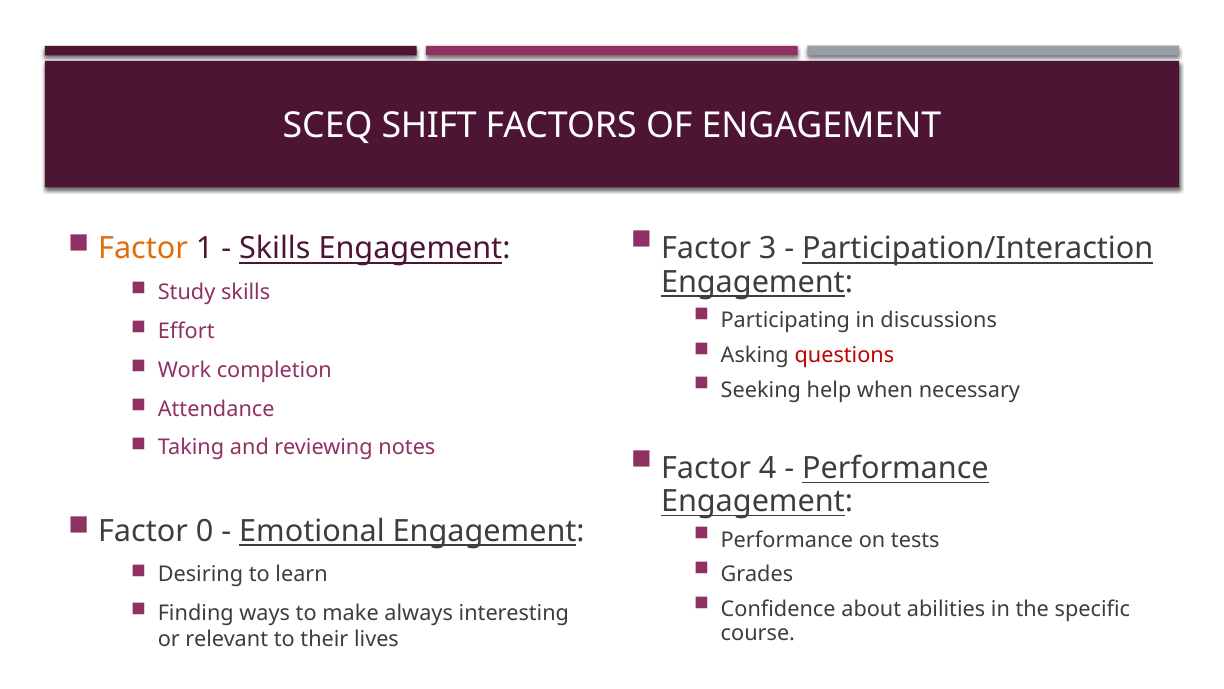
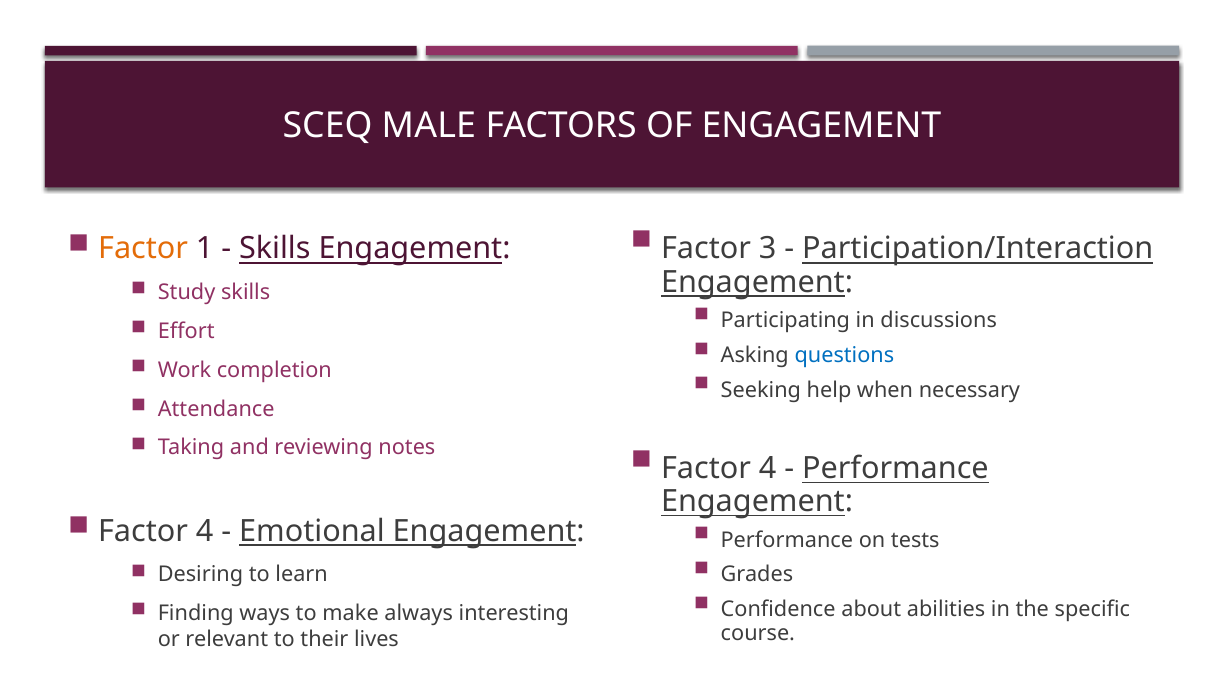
SHIFT: SHIFT -> MALE (429, 125)
questions colour: red -> blue (844, 355)
0: 0 -> 4 (205, 531)
